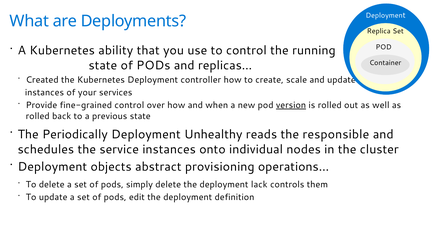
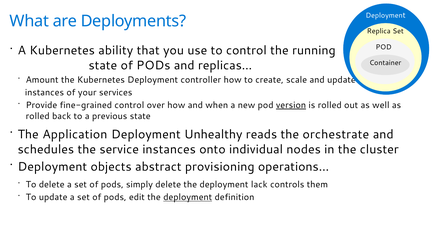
Created: Created -> Amount (42, 80)
Periodically: Periodically -> Application (75, 134)
responsible: responsible -> orchestrate (336, 134)
deployment underline: none -> present (188, 197)
